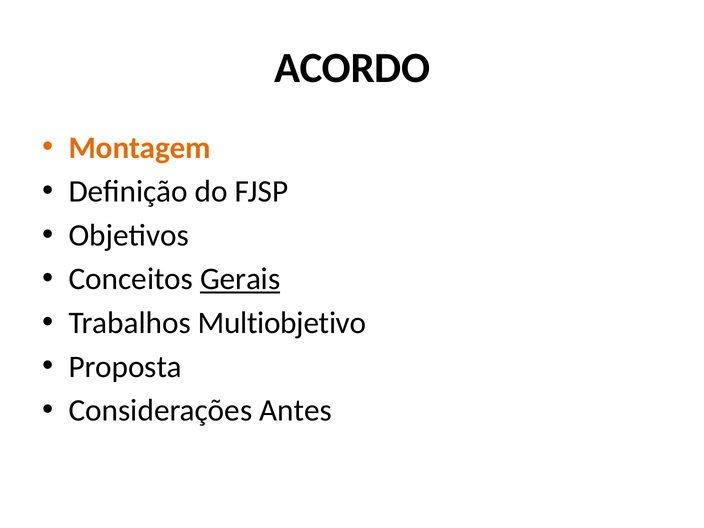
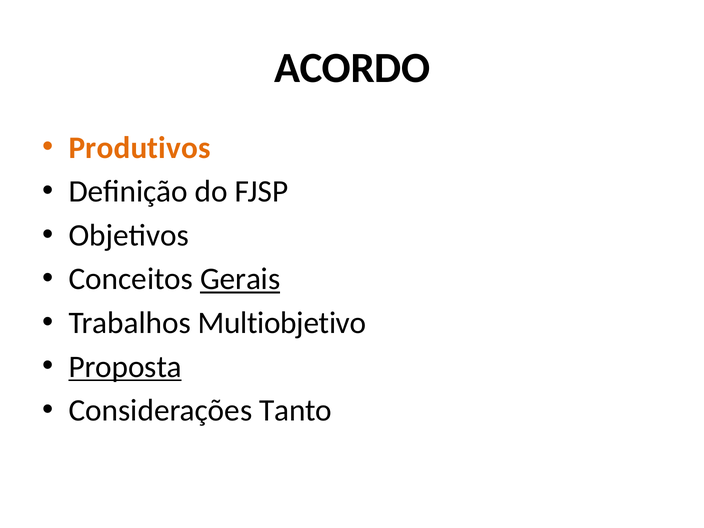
Montagem: Montagem -> Produtivos (140, 148)
Proposta underline: none -> present (125, 367)
Antes: Antes -> Tanto (296, 411)
